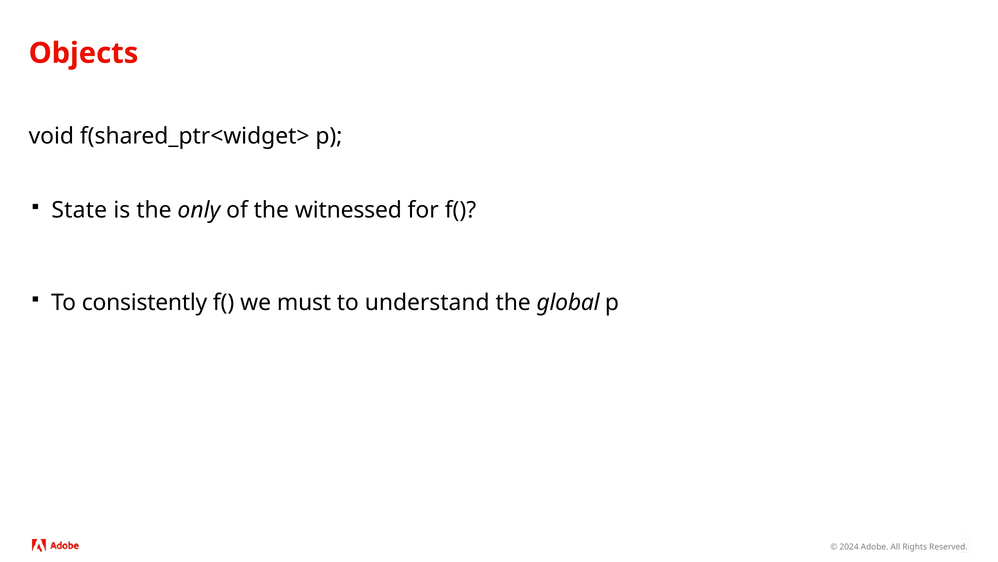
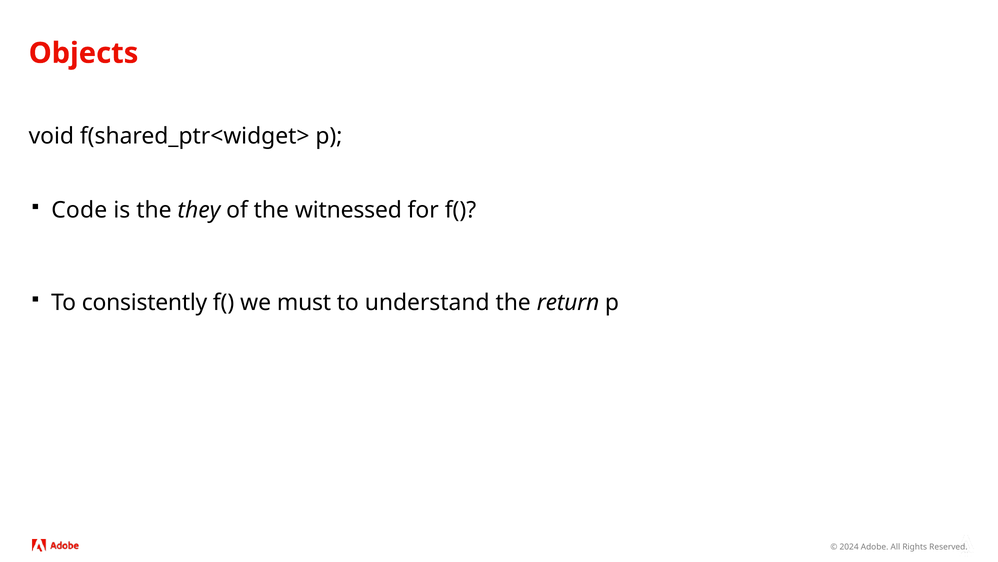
State: State -> Code (79, 210)
only: only -> they (199, 210)
global: global -> return (568, 302)
